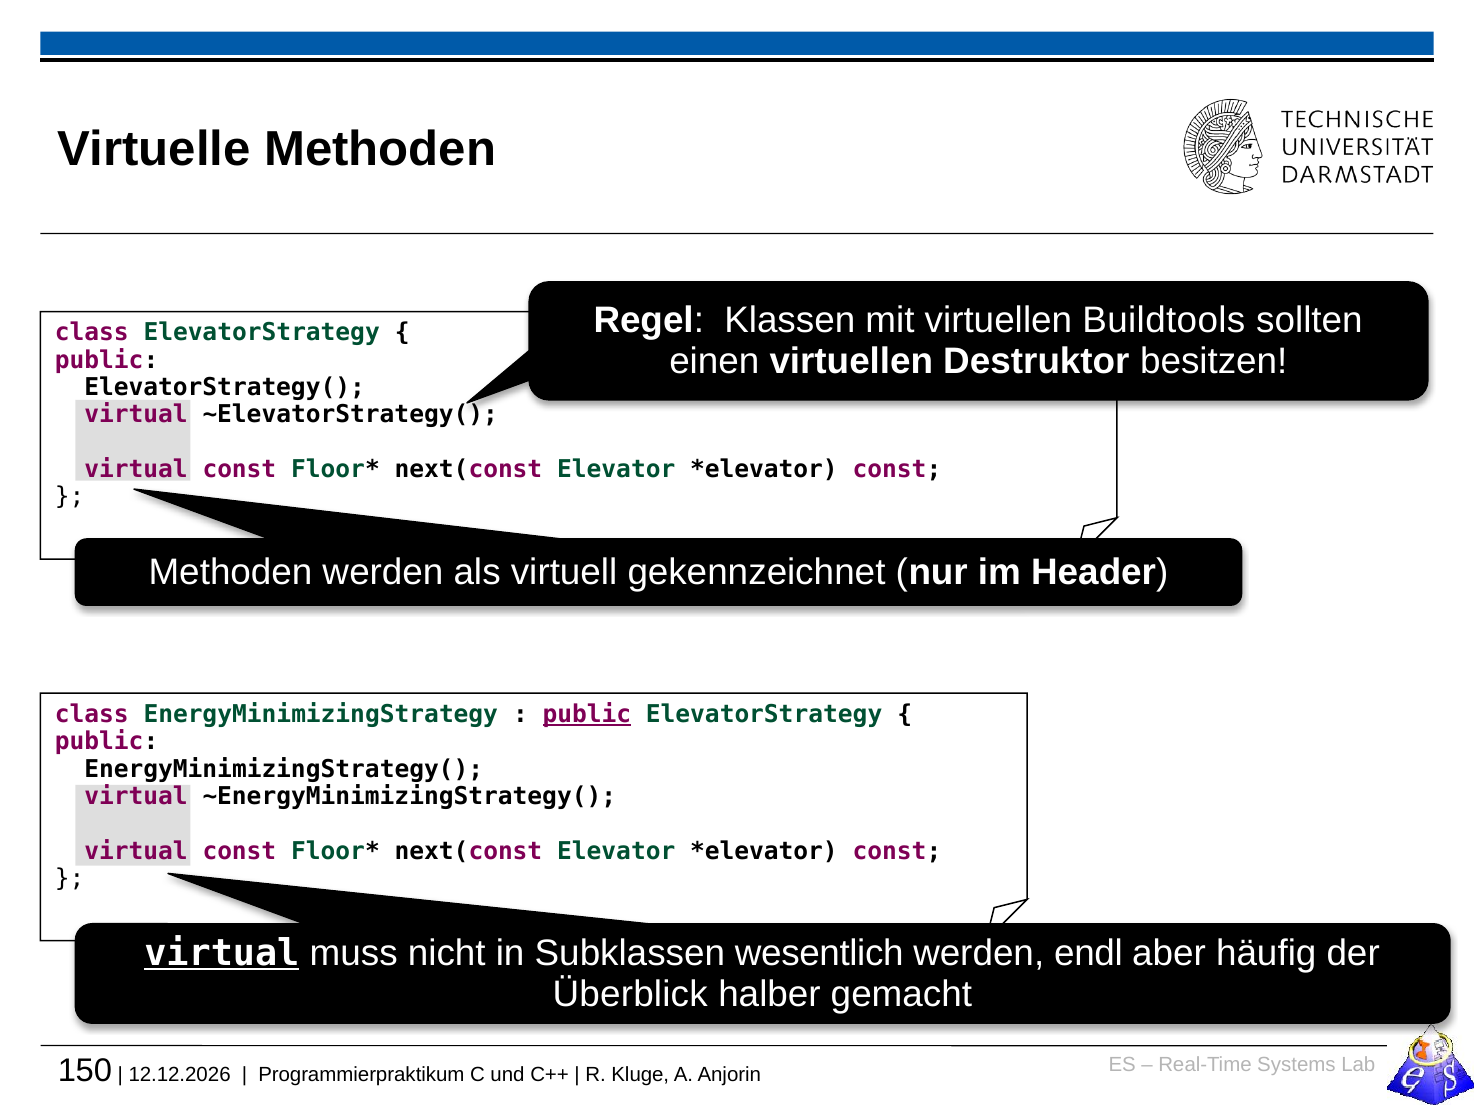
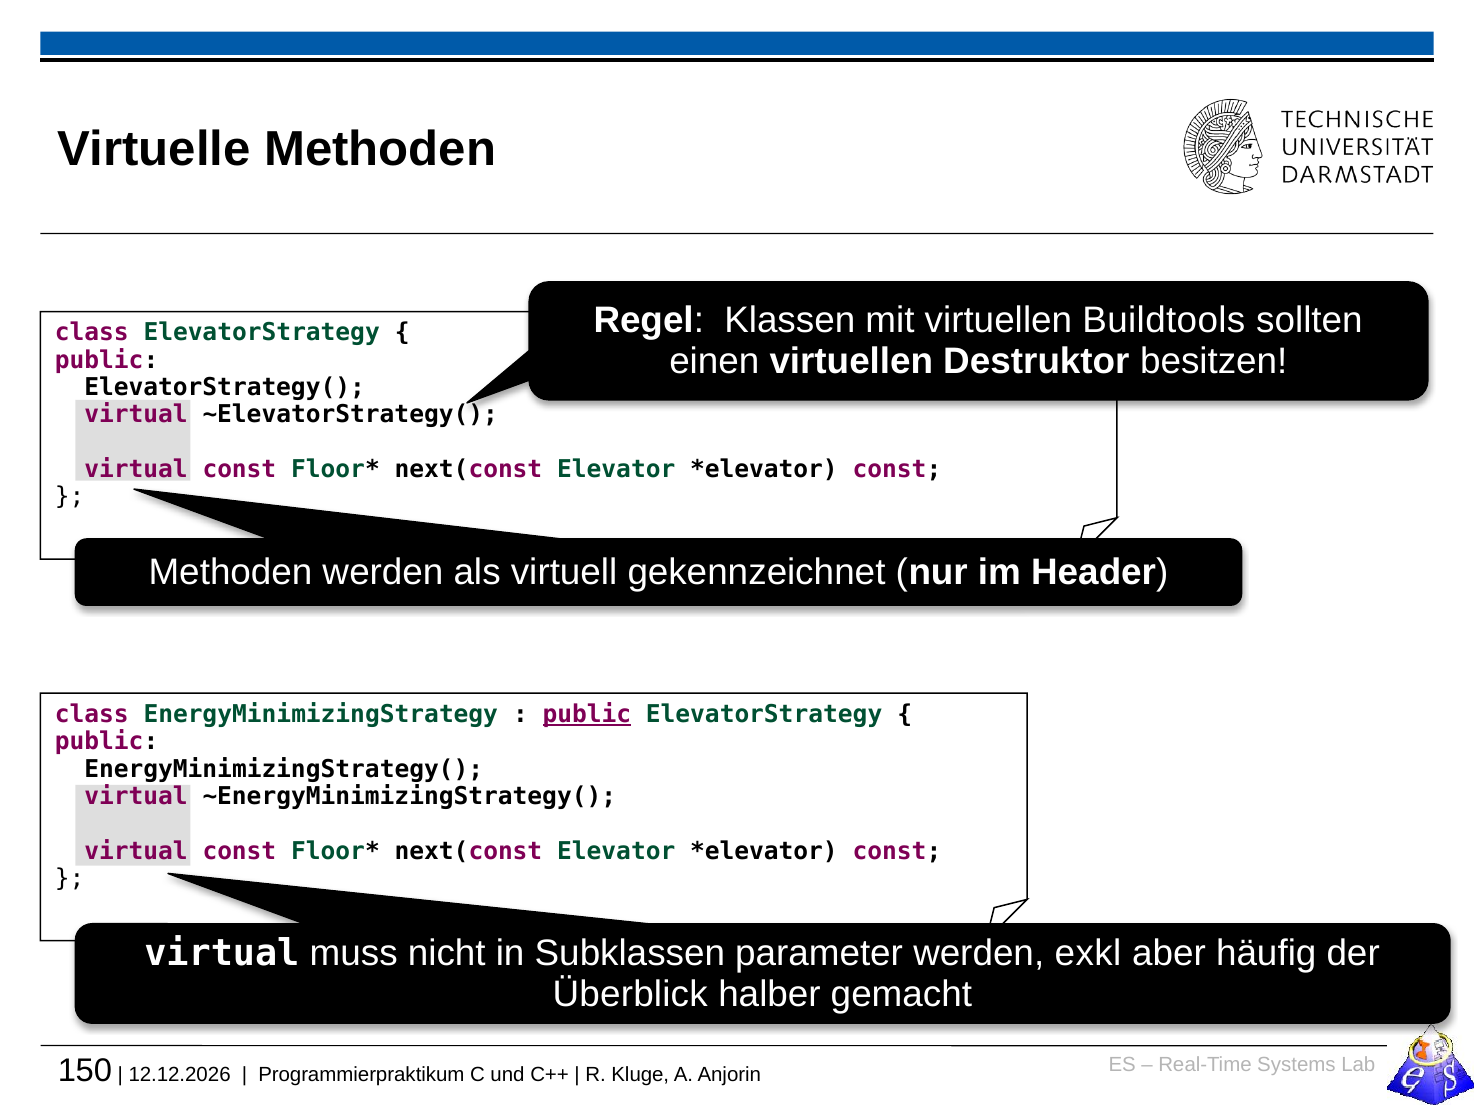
virtual underline: present -> none (222, 953)
wesentlich: wesentlich -> parameter (819, 953)
endl: endl -> exkl (1088, 953)
